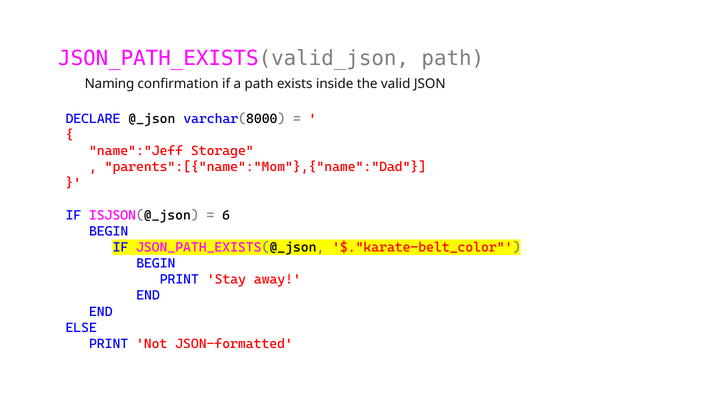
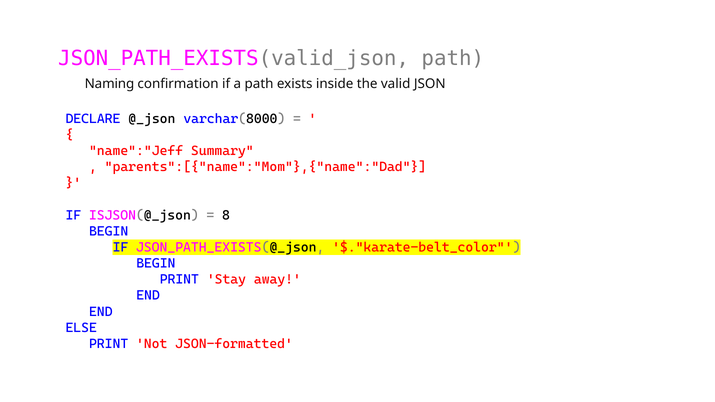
Storage: Storage -> Summary (222, 151)
6: 6 -> 8 (226, 215)
